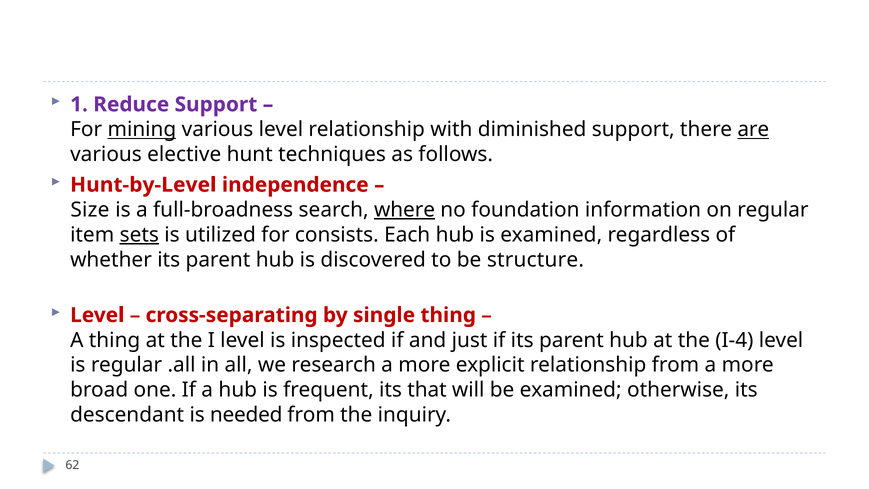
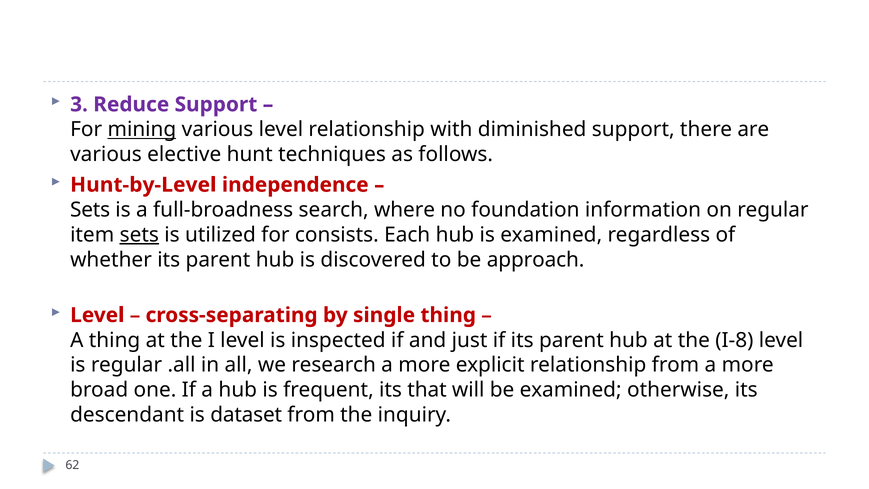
1: 1 -> 3 (79, 104)
are underline: present -> none (753, 129)
Size: Size -> Sets (90, 210)
where underline: present -> none (405, 210)
structure: structure -> approach (536, 260)
I-4: I-4 -> I-8 (734, 340)
needed: needed -> dataset (246, 415)
